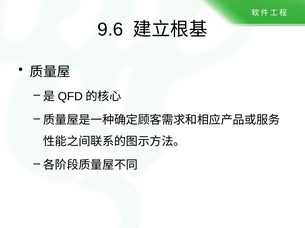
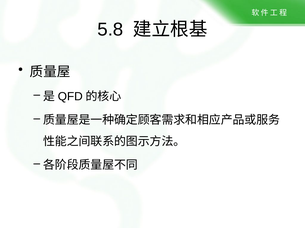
9.6: 9.6 -> 5.8 (110, 30)
